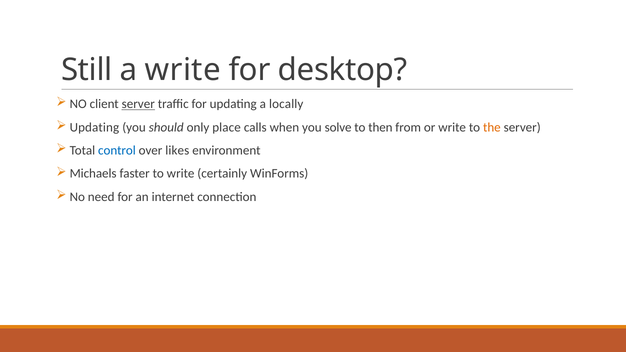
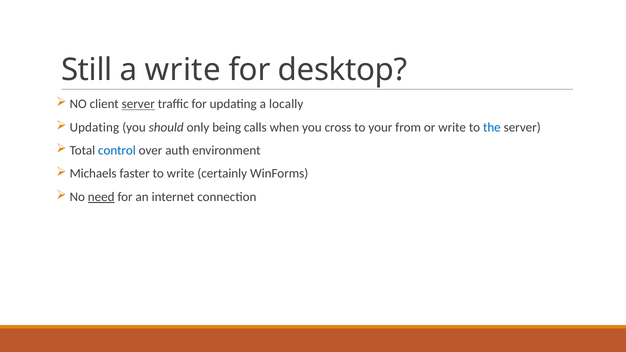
place: place -> being (227, 127)
solve: solve -> cross (338, 127)
then: then -> your (380, 127)
the colour: orange -> blue (492, 127)
likes: likes -> auth (177, 151)
need underline: none -> present (101, 197)
